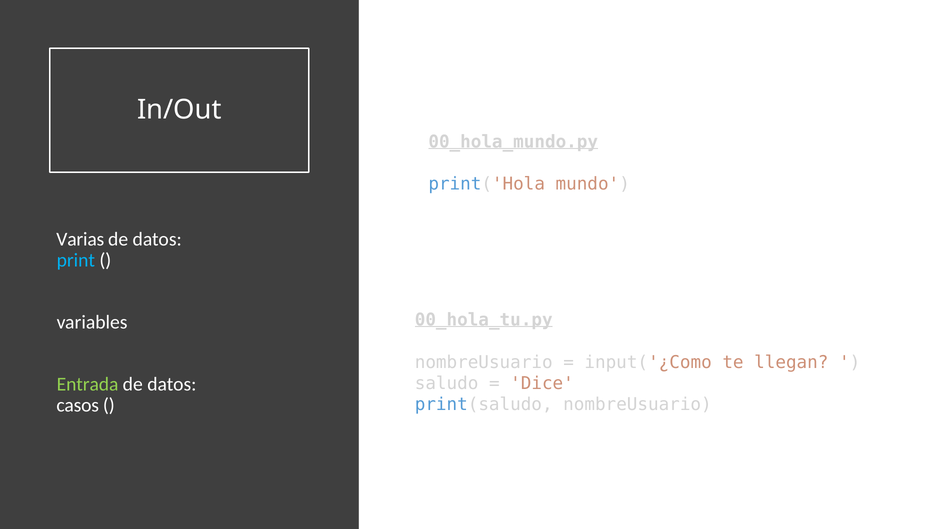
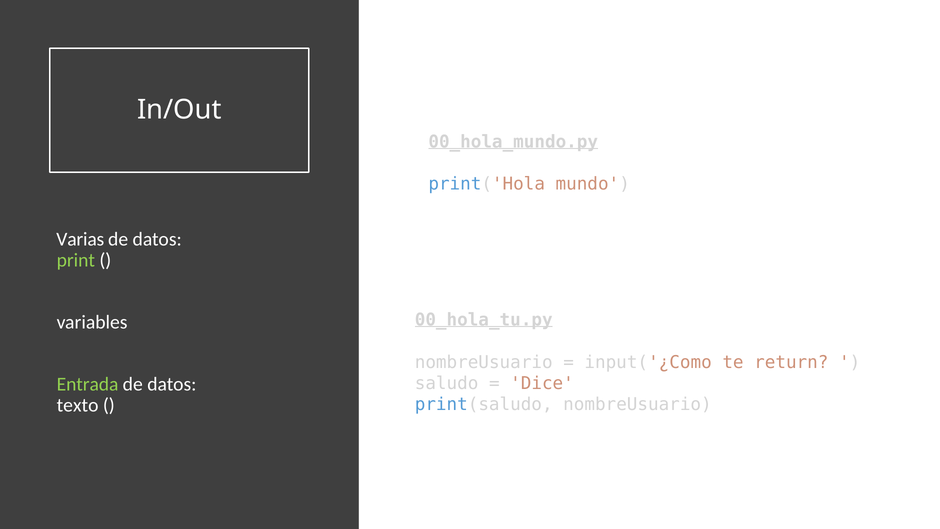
print colour: light blue -> light green (76, 260)
llegan: llegan -> return (791, 362)
casos: casos -> texto (78, 405)
